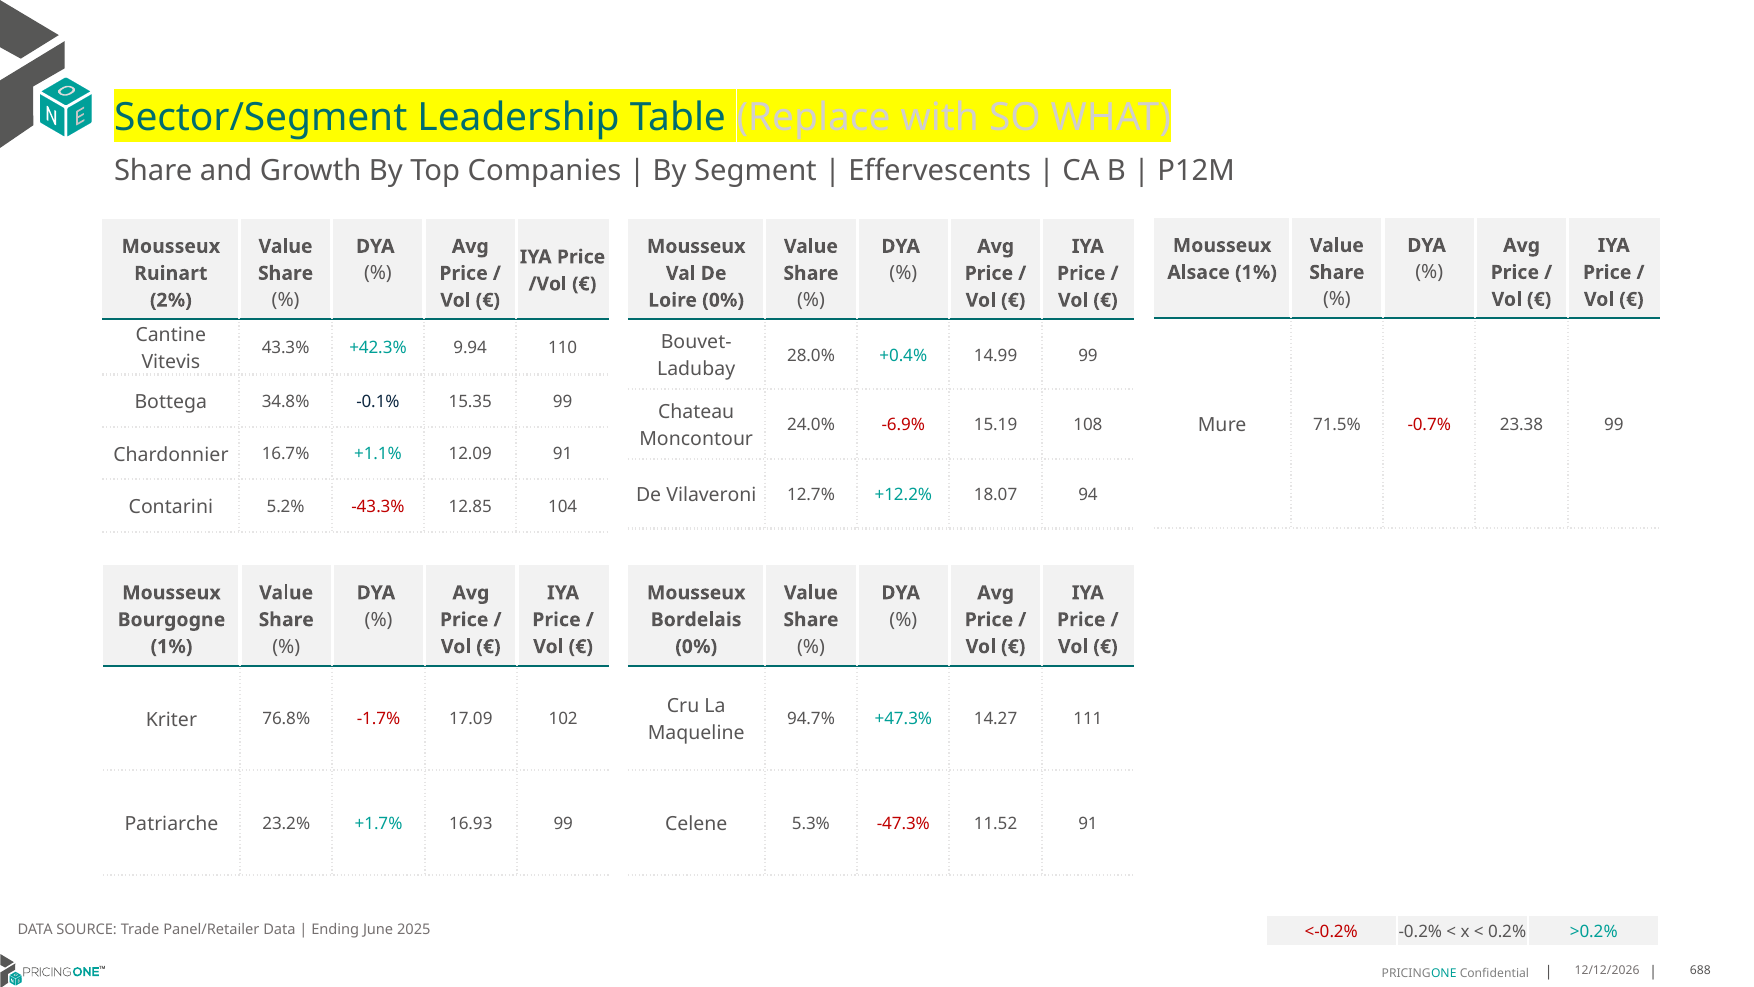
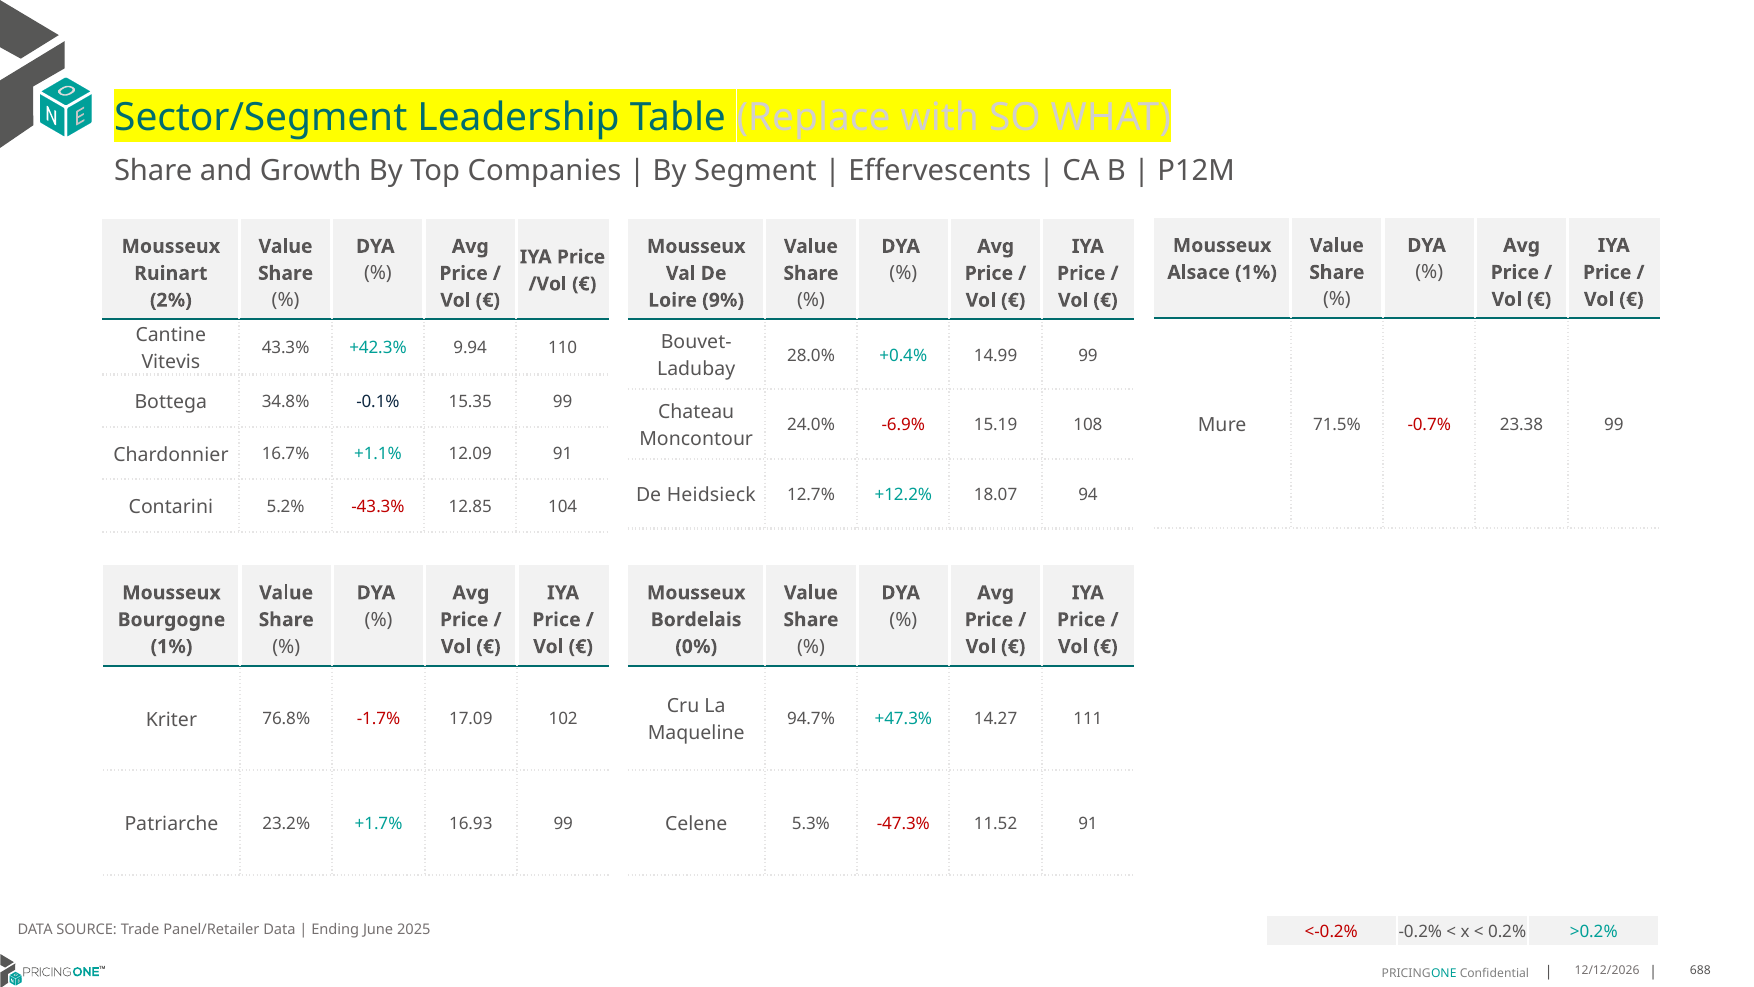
Loire 0%: 0% -> 9% (723, 300)
Vilaveroni: Vilaveroni -> Heidsieck (711, 495)
